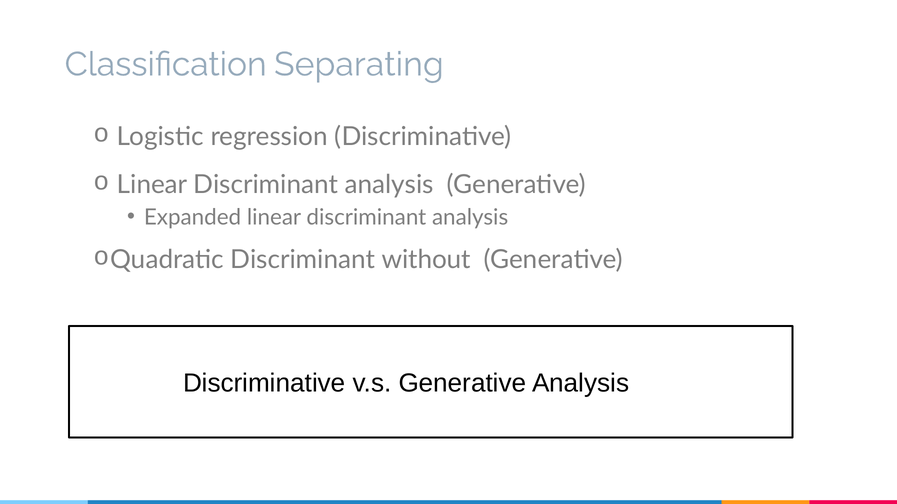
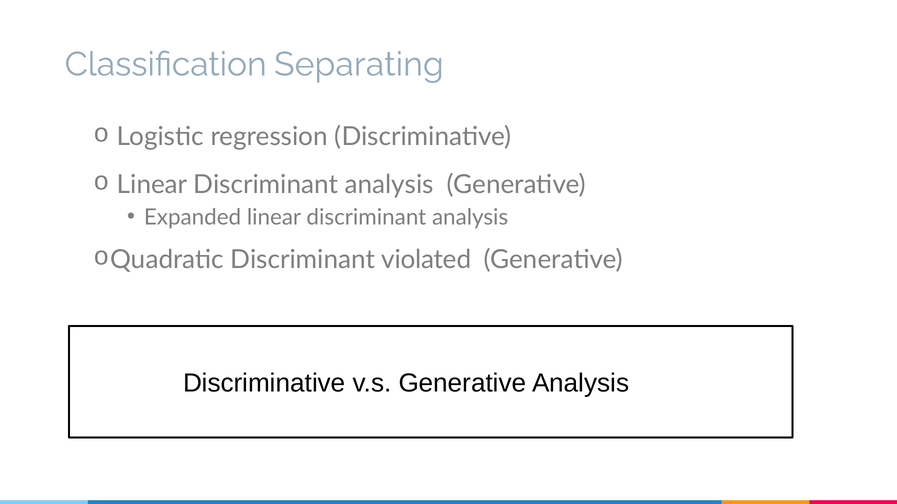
without: without -> violated (426, 260)
